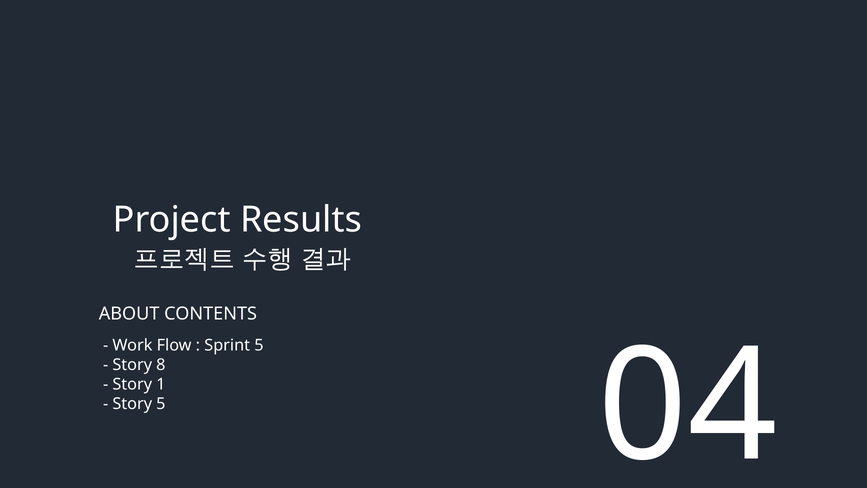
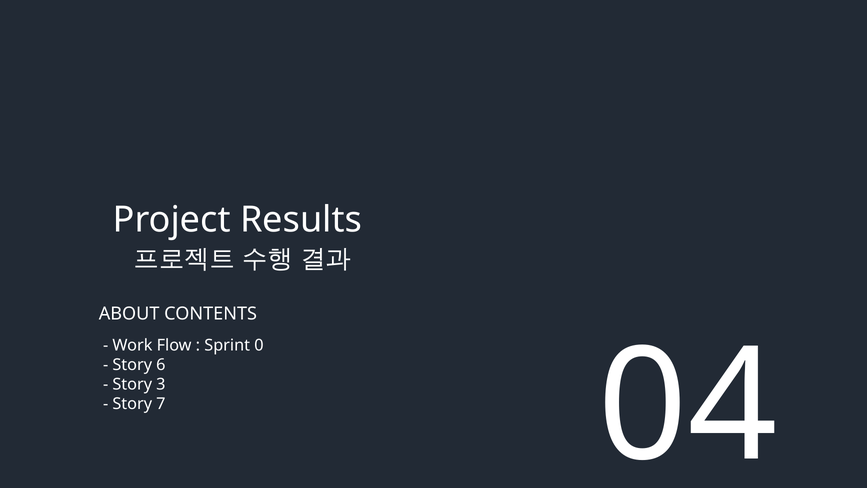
Sprint 5: 5 -> 0 (259, 345)
8: 8 -> 6 (161, 364)
1: 1 -> 3 (161, 384)
Story 5: 5 -> 7 (161, 403)
